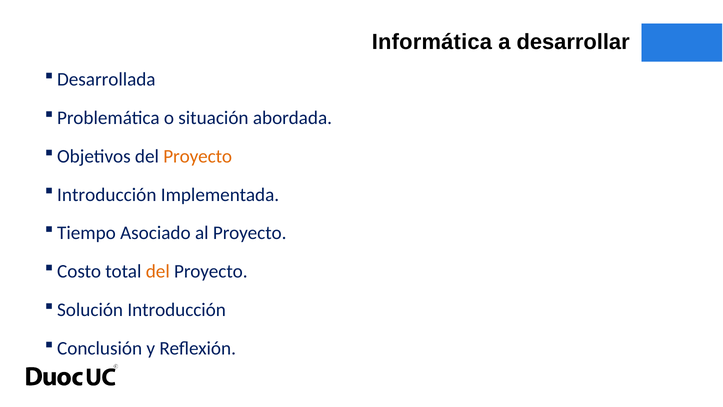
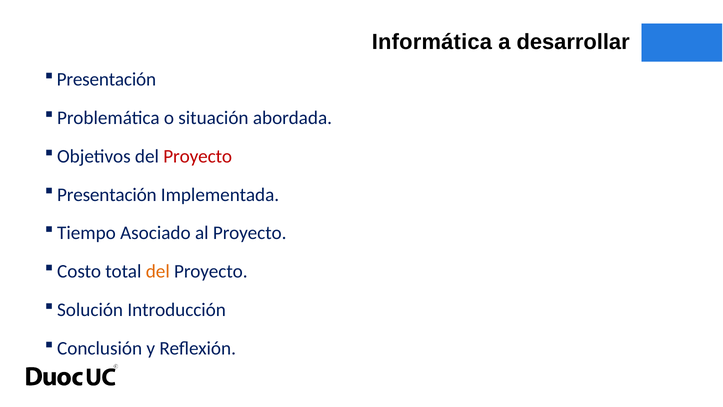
Desarrollada: Desarrollada -> Presentación (106, 80)
Proyecto colour: orange -> red (198, 156)
Introducción: Introducción -> Presentación (107, 195)
